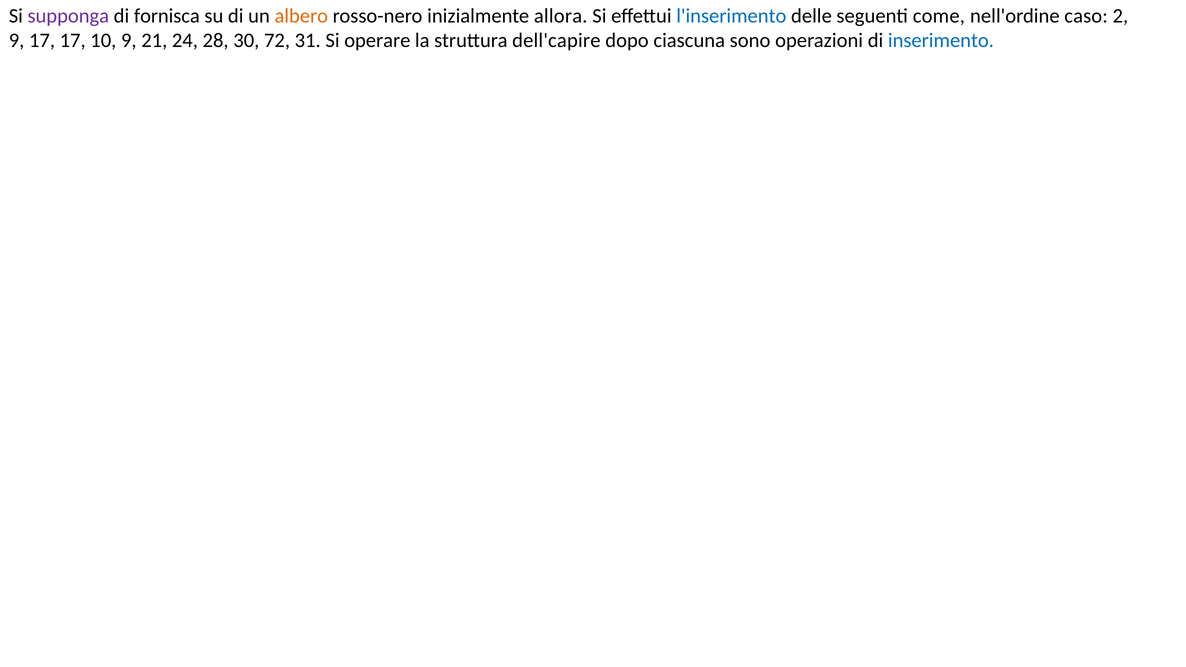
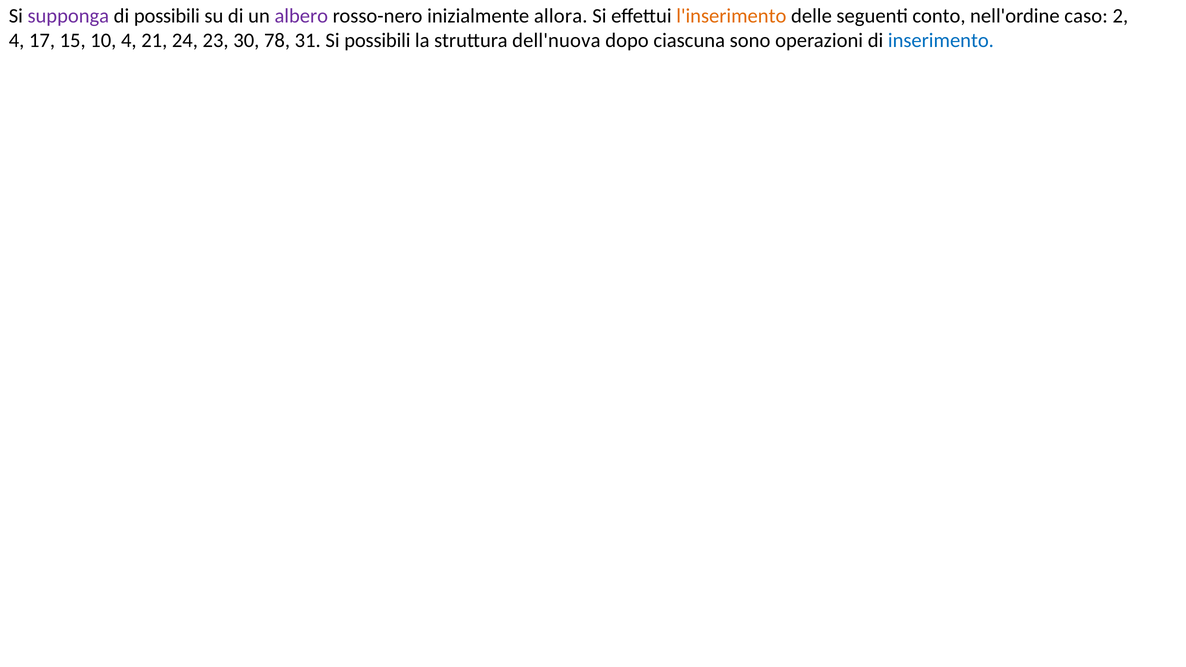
di fornisca: fornisca -> possibili (167, 16)
albero colour: orange -> purple (301, 16)
l'inserimento colour: blue -> orange (731, 16)
come: come -> conto (939, 16)
9: 9 -> 4 (17, 41)
17 17: 17 -> 15 (73, 41)
10 9: 9 -> 4 (129, 41)
28: 28 -> 23 (216, 41)
72: 72 -> 78 (277, 41)
Si operare: operare -> possibili (377, 41)
dell'capire: dell'capire -> dell'nuova (556, 41)
